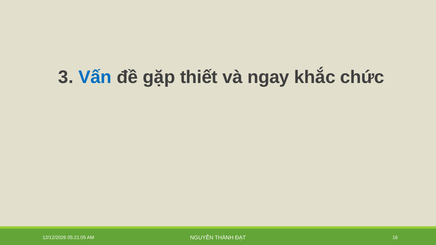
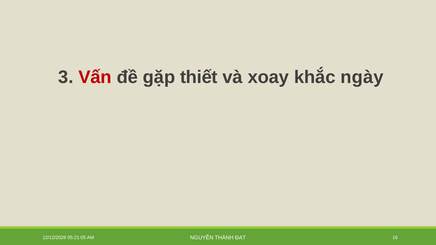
Vấn colour: blue -> red (95, 77)
ngay: ngay -> xoay (268, 77)
chức: chức -> ngày (362, 77)
